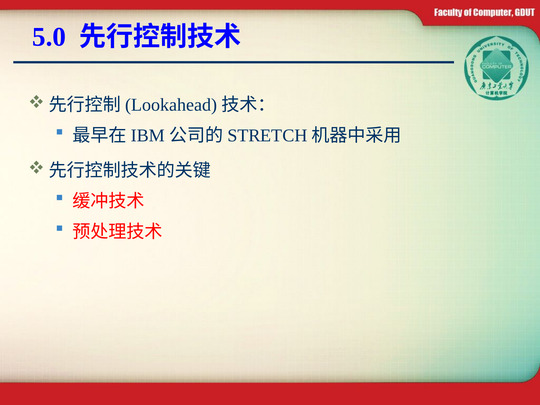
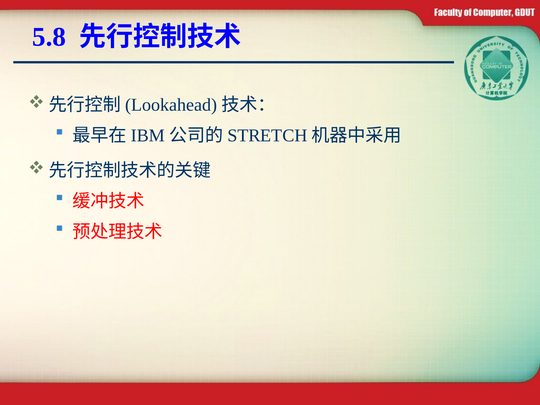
5.0: 5.0 -> 5.8 (49, 37)
